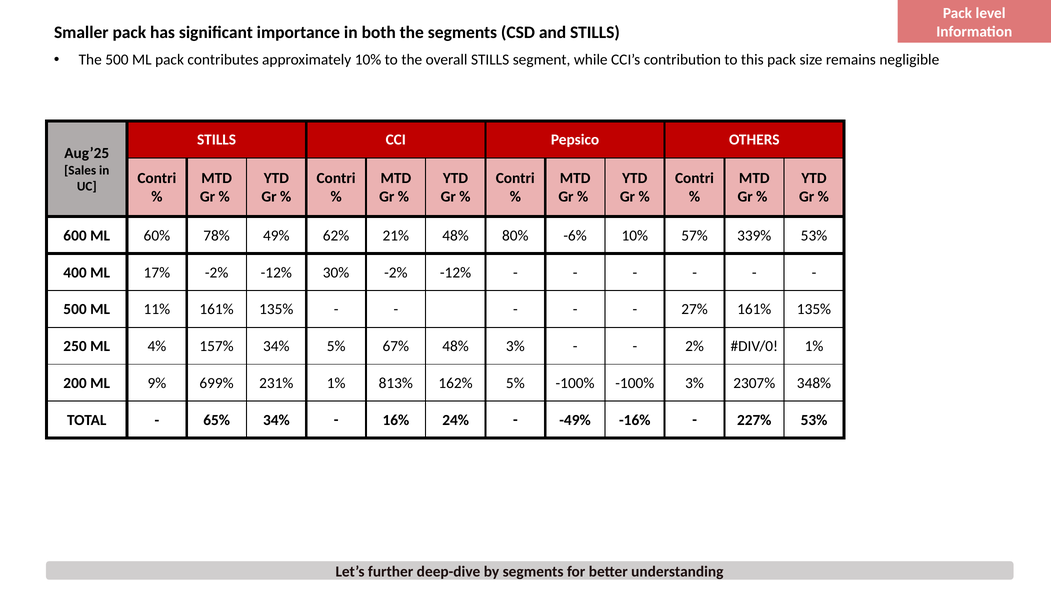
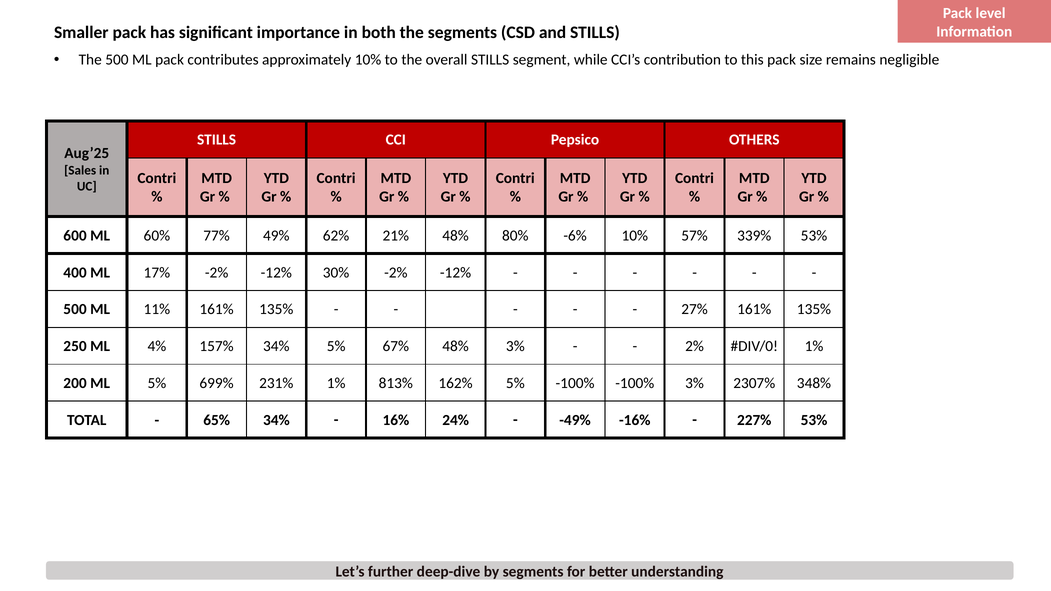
78%: 78% -> 77% (217, 236)
ML 9%: 9% -> 5% (157, 383)
